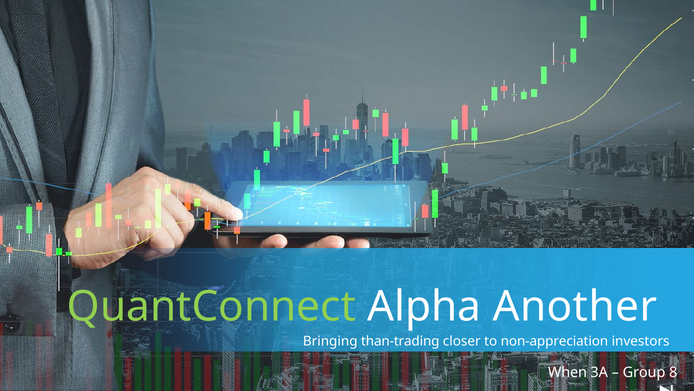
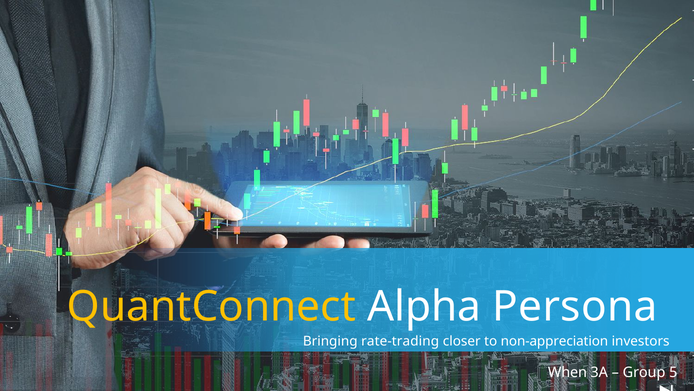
QuantConnect colour: light green -> yellow (211, 306)
Another: Another -> Persona (575, 306)
than-trading: than-trading -> rate-trading (400, 341)
8: 8 -> 5 (673, 372)
